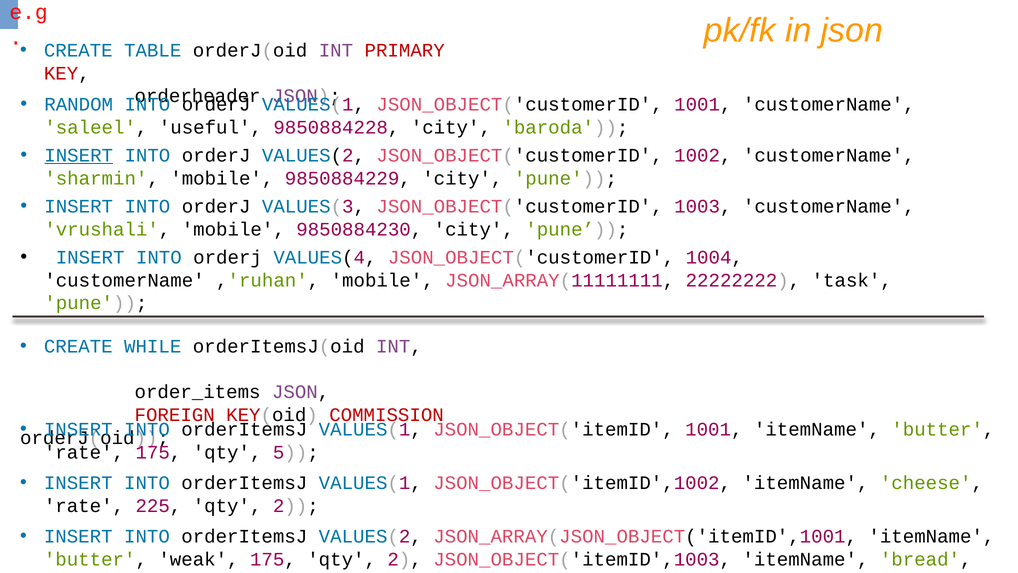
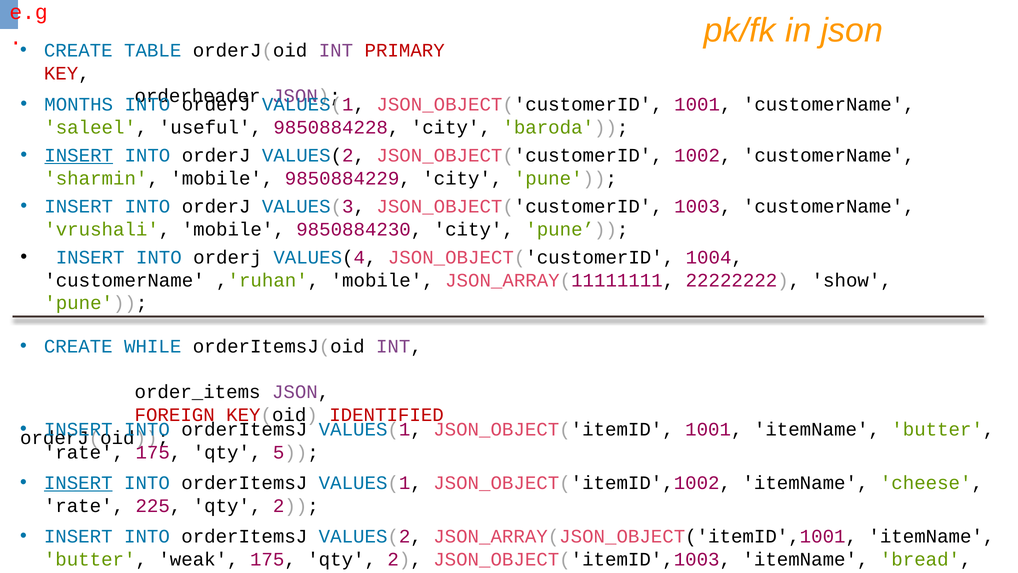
RANDOM: RANDOM -> MONTHS (79, 104)
task: task -> show (852, 280)
COMMISSION: COMMISSION -> IDENTIFIED (387, 415)
INSERT underline: none -> present (78, 483)
